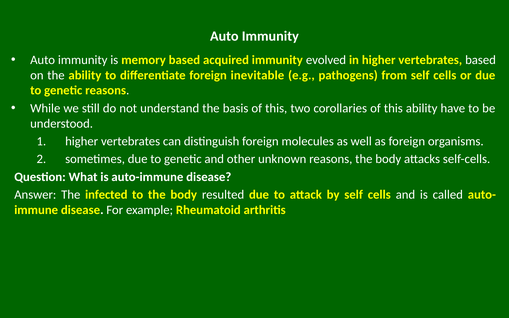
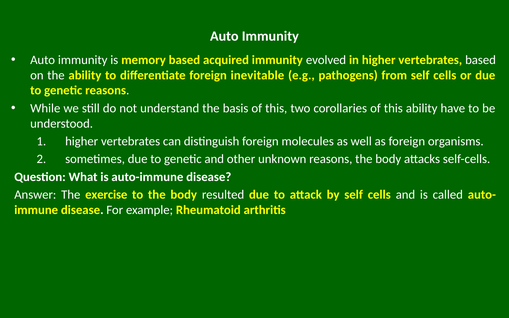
infected: infected -> exercise (106, 195)
